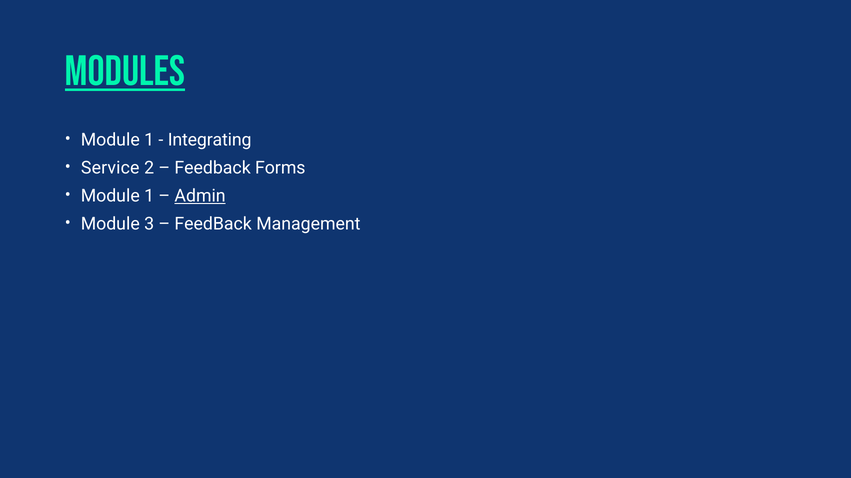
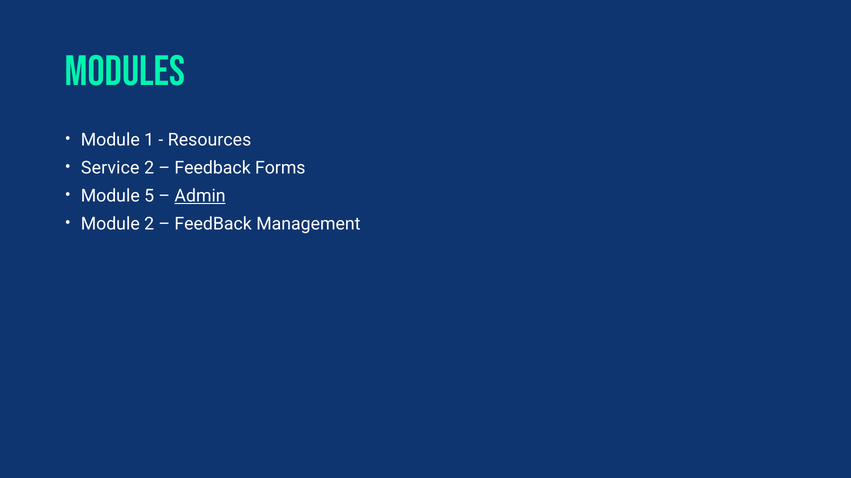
Modules underline: present -> none (125, 71)
Integrating: Integrating -> Resources (210, 140)
1: 1 -> 5 (149, 196)
Module 3: 3 -> 2 (149, 224)
